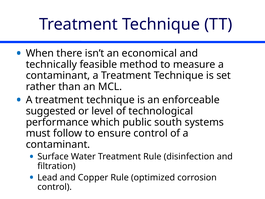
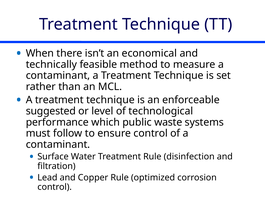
south: south -> waste (168, 122)
